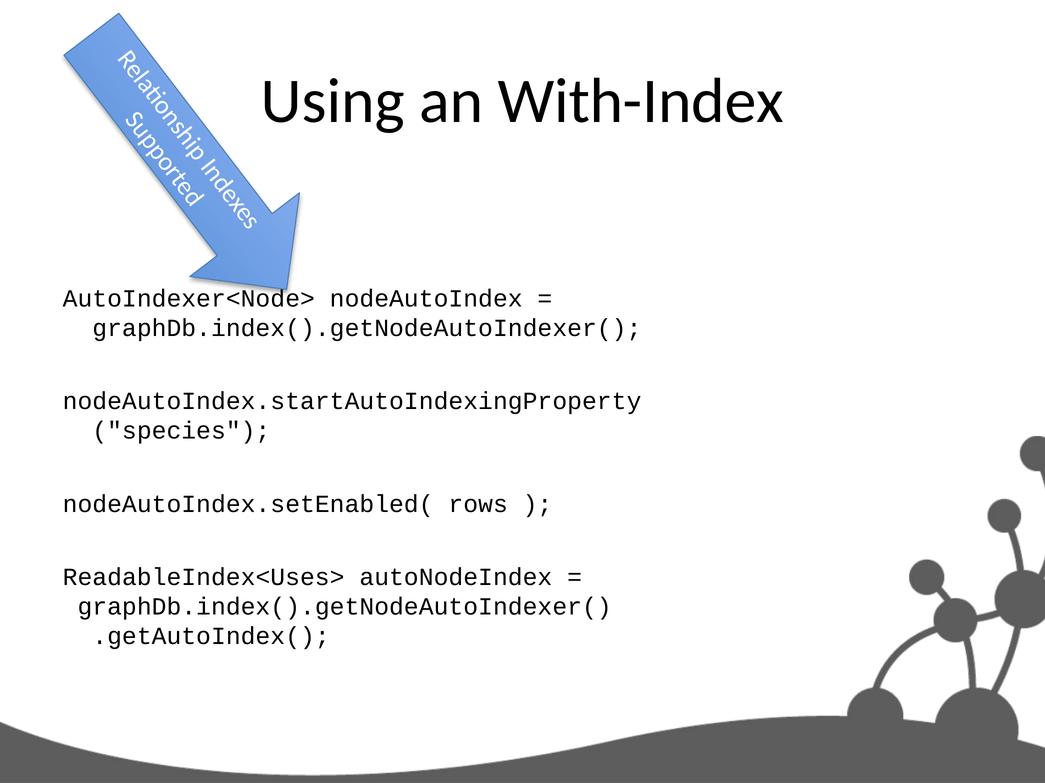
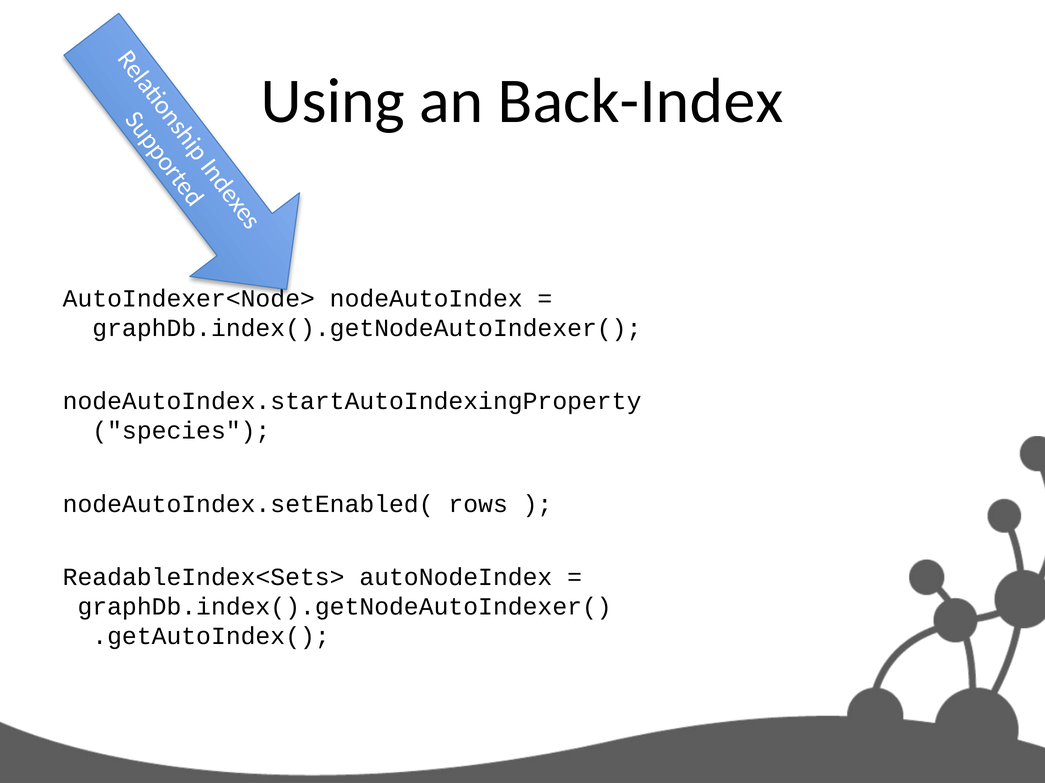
With-Index: With-Index -> Back-Index (640, 101)
ReadableIndex<Uses>: ReadableIndex<Uses> -> ReadableIndex<Sets> (204, 578)
